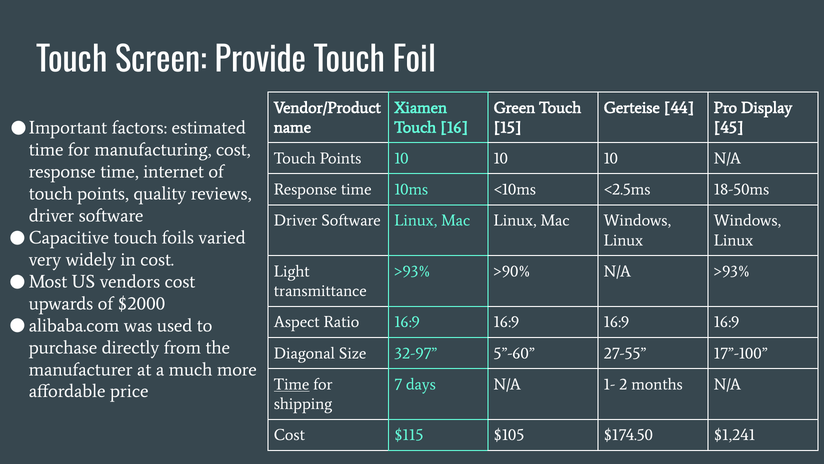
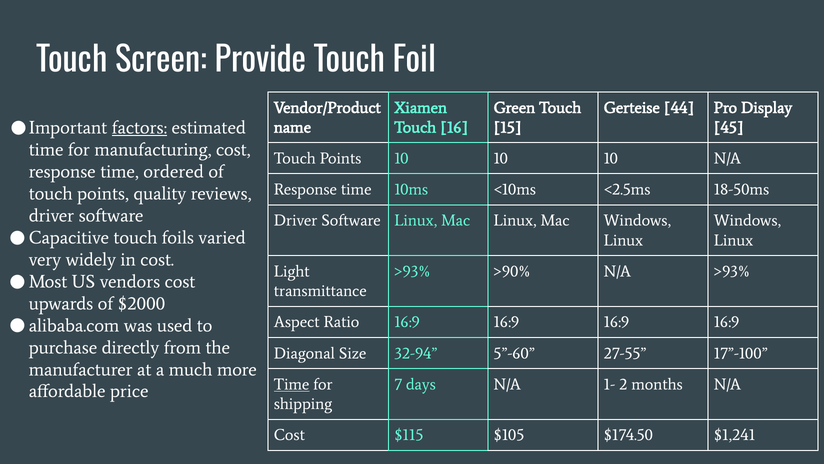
factors underline: none -> present (139, 127)
internet: internet -> ordered (174, 171)
32-97: 32-97 -> 32-94 (416, 353)
